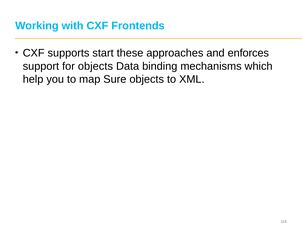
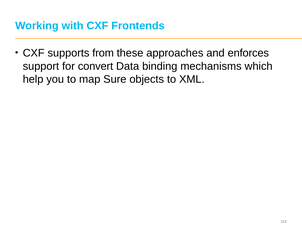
start: start -> from (103, 53)
for objects: objects -> convert (96, 66)
